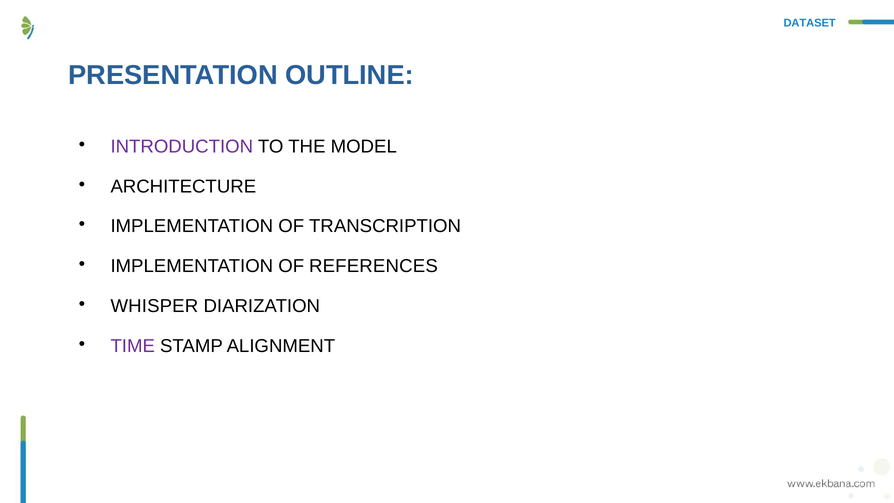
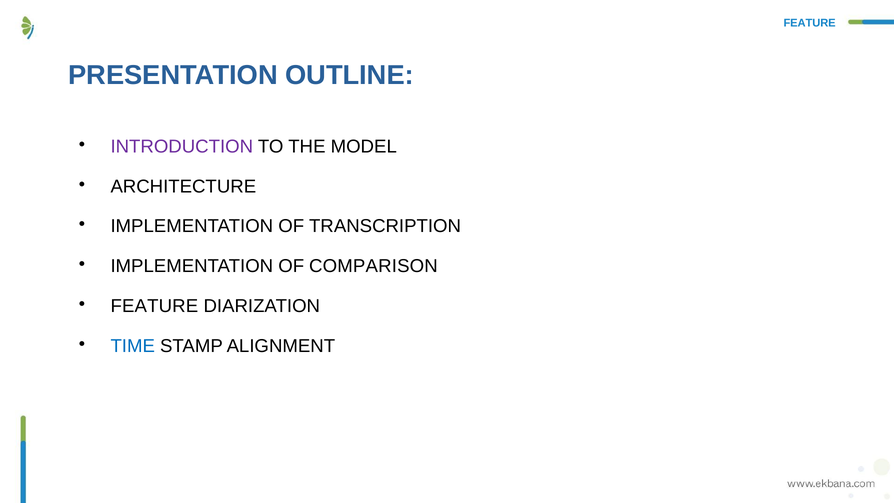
DATASET: DATASET -> FEATURE (810, 23)
REFERENCES: REFERENCES -> COMPARISON (373, 266)
WHISPER: WHISPER -> FEATURE (154, 306)
TIME colour: purple -> blue (133, 346)
